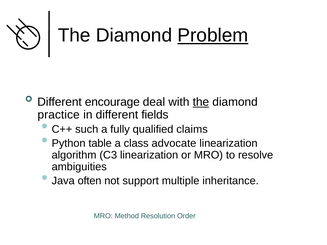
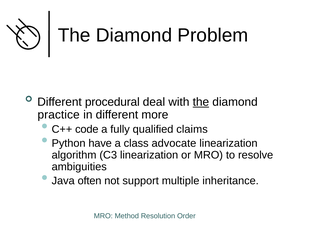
Problem underline: present -> none (213, 35)
encourage: encourage -> procedural (112, 102)
fields: fields -> more (155, 115)
such: such -> code (87, 129)
table: table -> have (100, 143)
